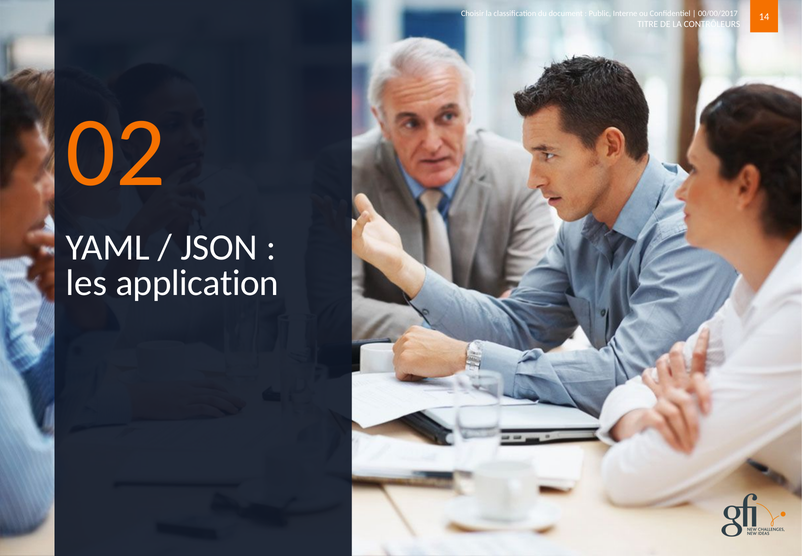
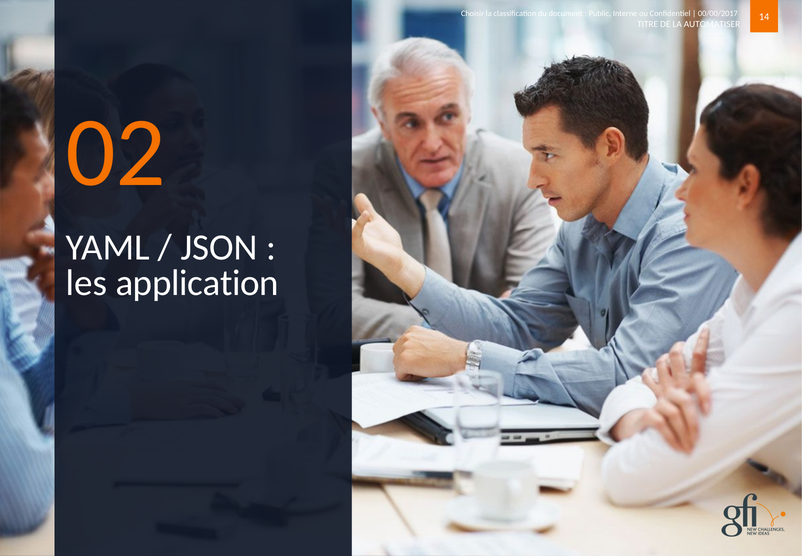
CONTRÔLEURS: CONTRÔLEURS -> AUTOMATISER (712, 24)
